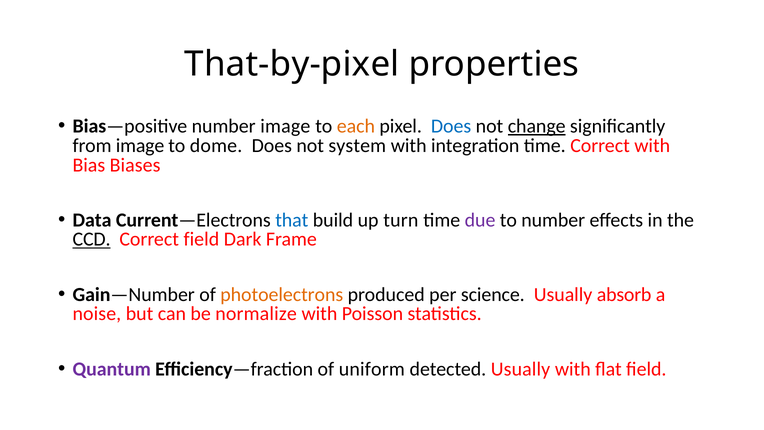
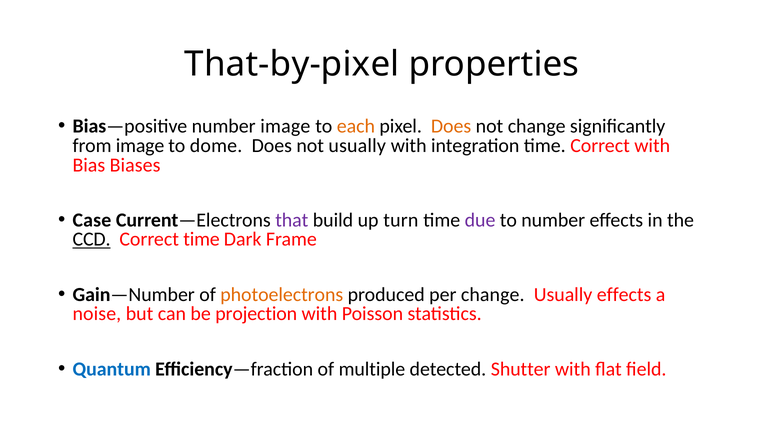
Does colour: blue -> orange (451, 126)
change underline: present -> none (537, 126)
not system: system -> usually (357, 146)
Data: Data -> Case (92, 220)
that colour: blue -> purple (292, 220)
Correct field: field -> time (202, 239)
per science: science -> change (493, 294)
Usually absorb: absorb -> effects (624, 294)
normalize: normalize -> projection (256, 314)
Quantum colour: purple -> blue (112, 369)
uniform: uniform -> multiple (372, 369)
detected Usually: Usually -> Shutter (521, 369)
